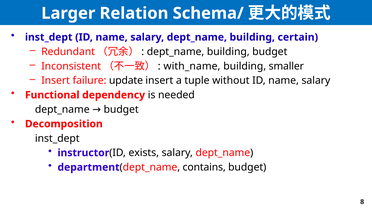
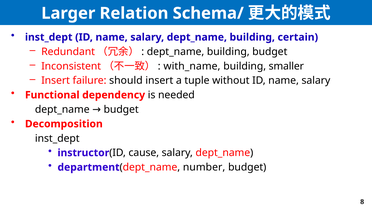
update: update -> should (126, 81)
exists: exists -> cause (144, 153)
contains: contains -> number (204, 167)
